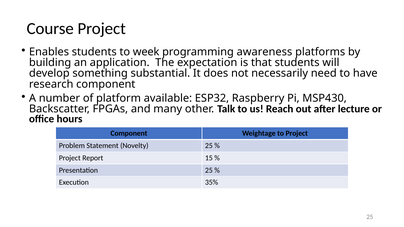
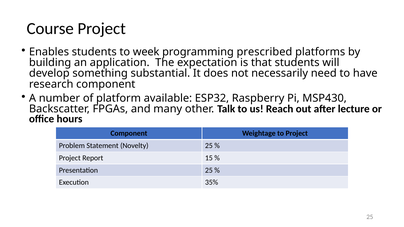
awareness: awareness -> prescribed (264, 52)
